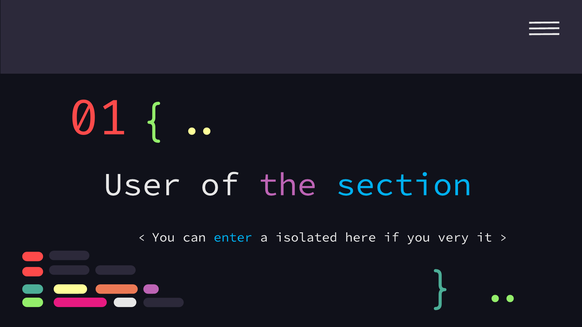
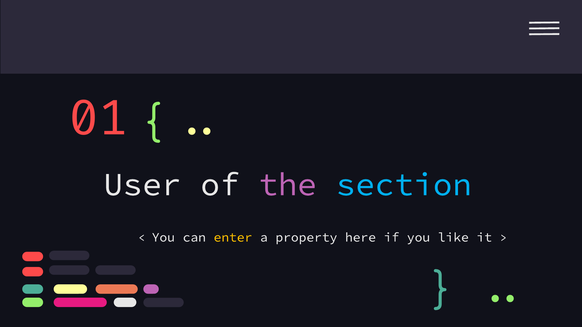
enter colour: light blue -> yellow (233, 238)
isolated: isolated -> property (306, 238)
very: very -> like (453, 238)
